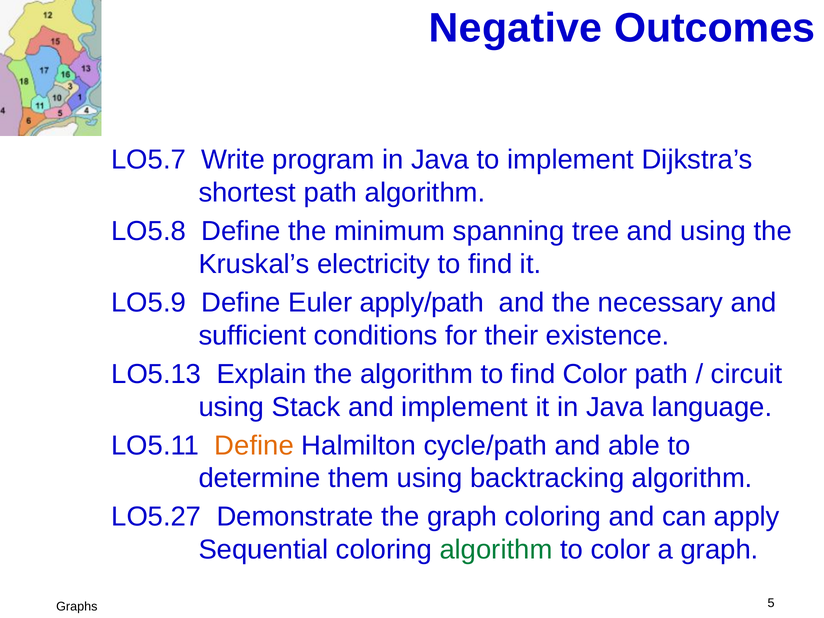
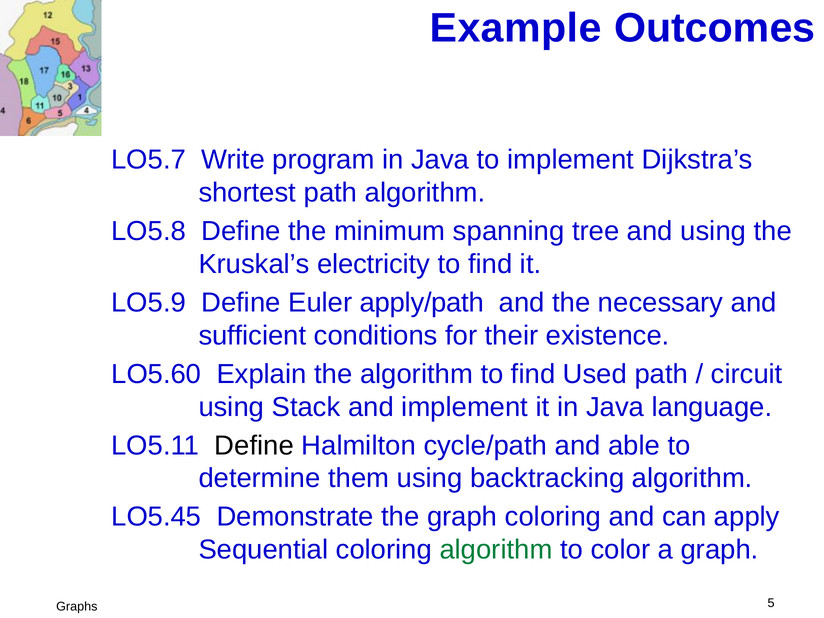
Negative: Negative -> Example (516, 28)
LO5.13: LO5.13 -> LO5.60 (156, 374)
find Color: Color -> Used (595, 374)
Define colour: orange -> black (254, 445)
LO5.27: LO5.27 -> LO5.45 (156, 517)
